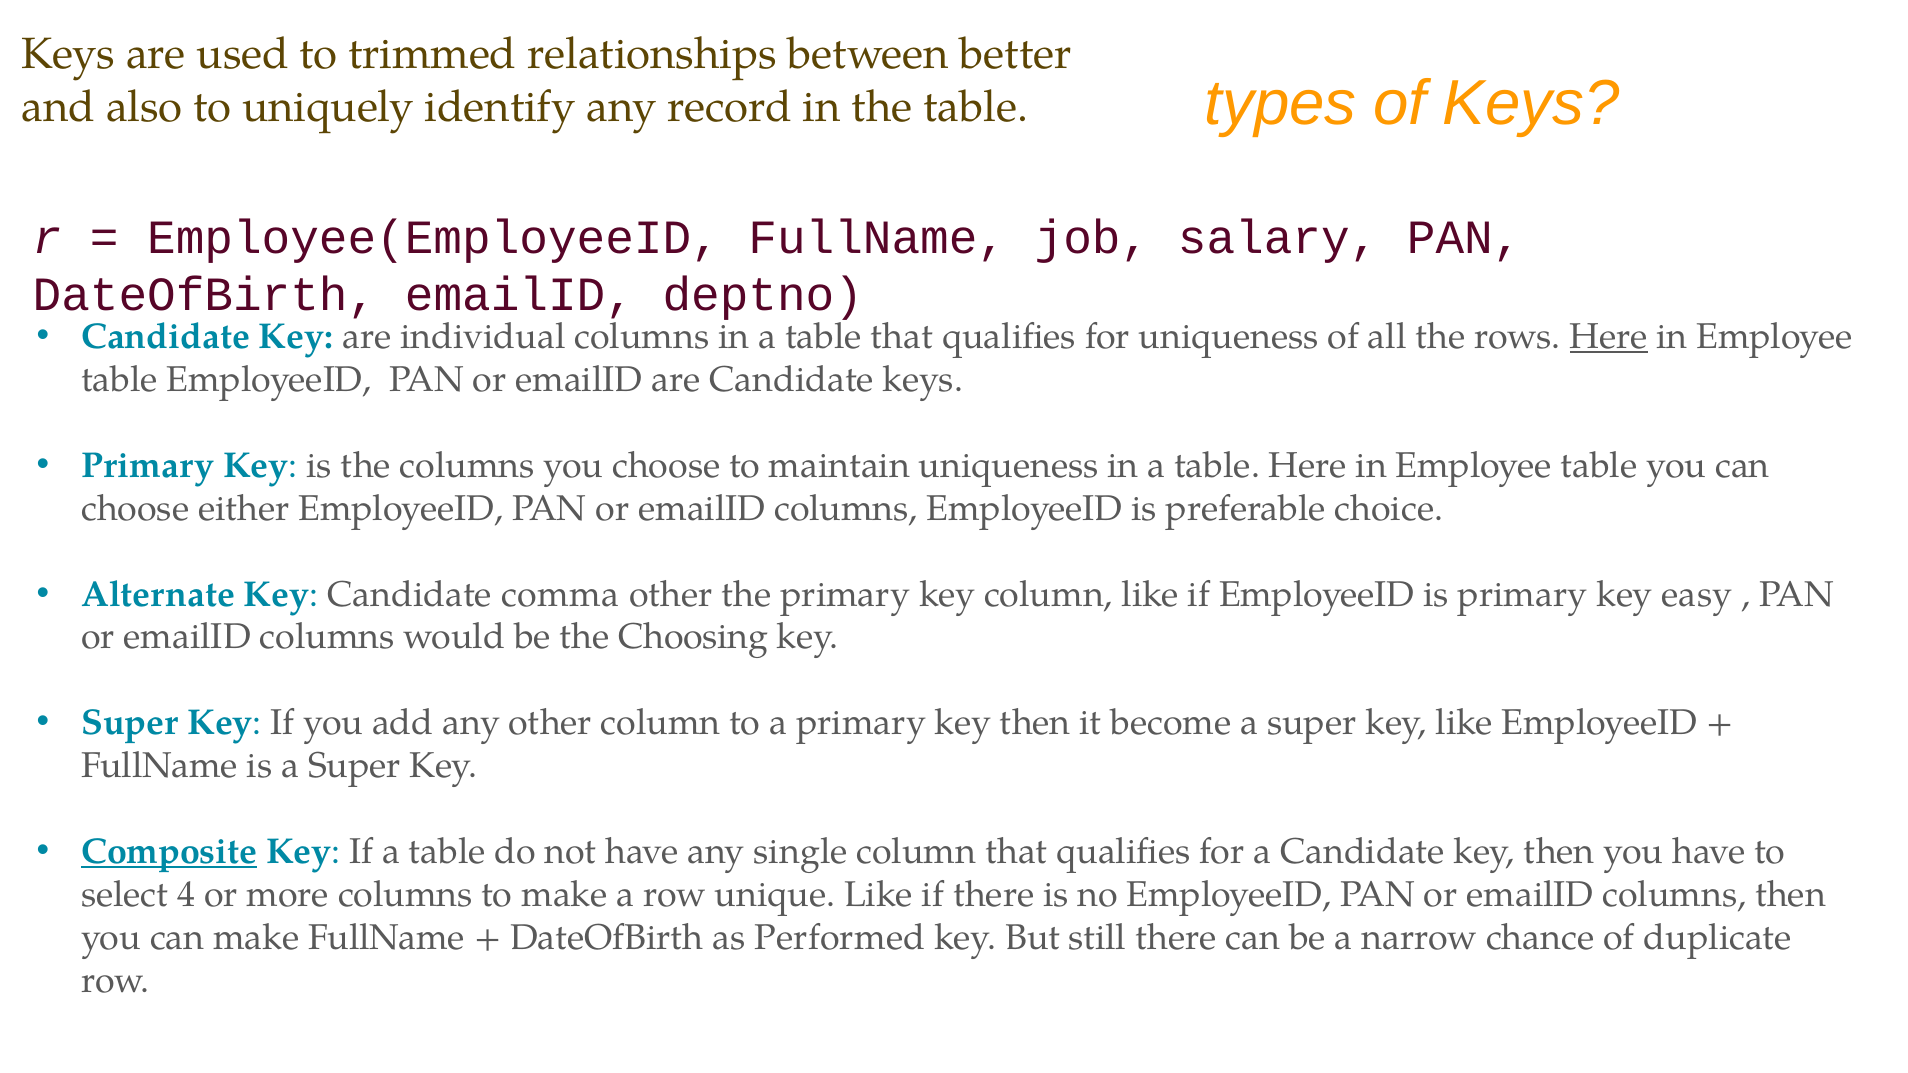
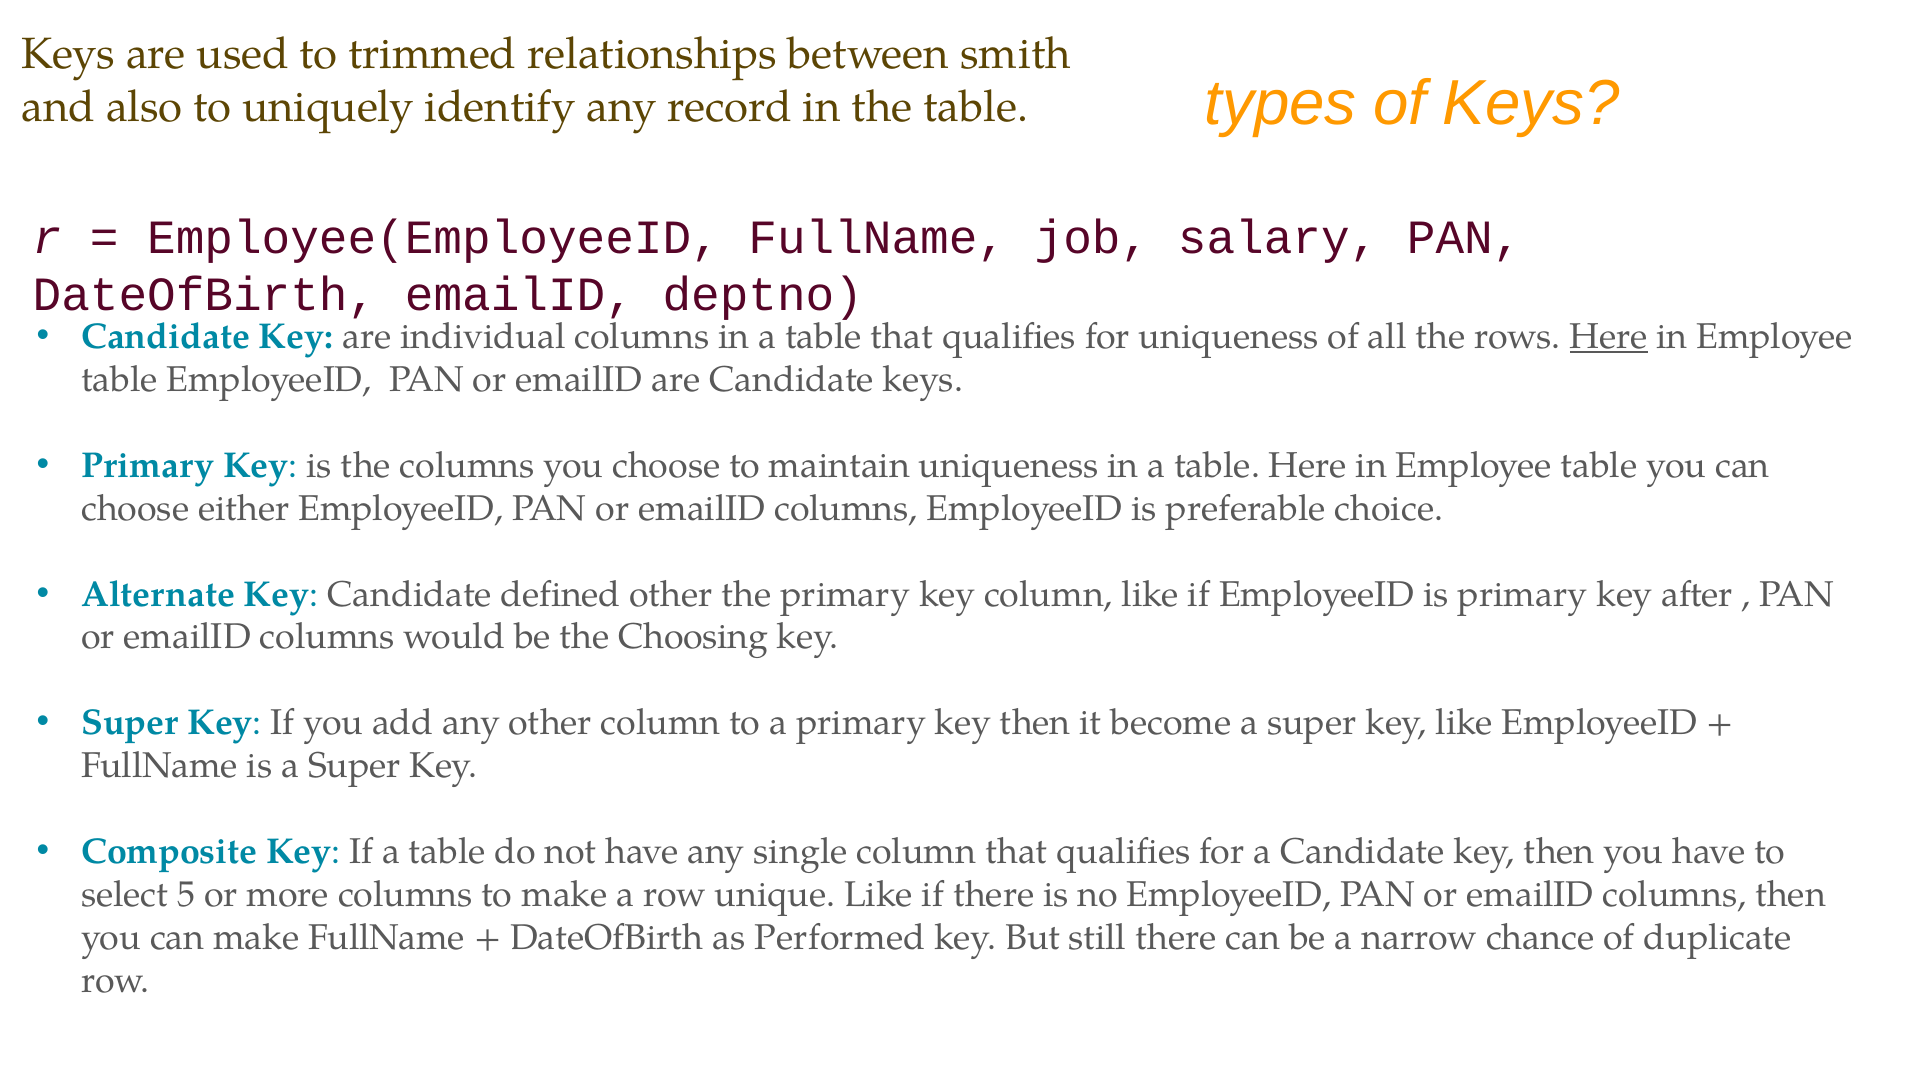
better: better -> smith (1016, 55)
comma: comma -> defined (561, 594)
easy: easy -> after (1697, 594)
Composite underline: present -> none (169, 852)
4: 4 -> 5 (186, 895)
